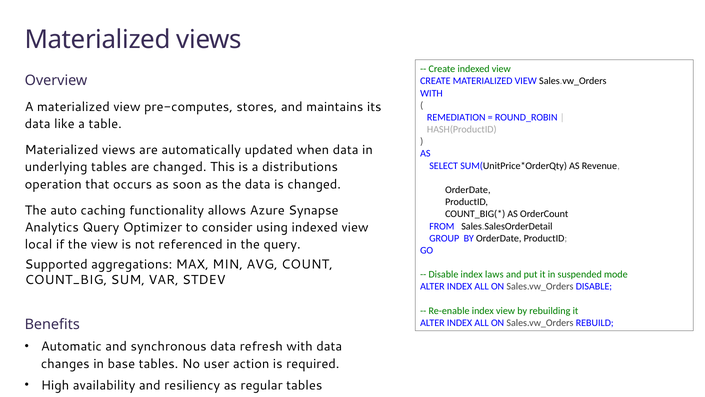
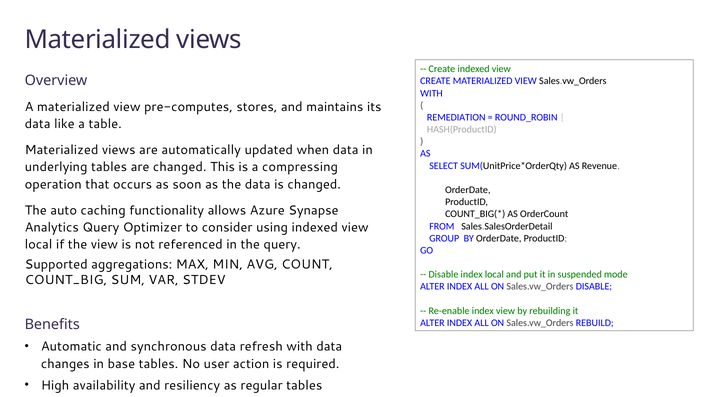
distributions: distributions -> compressing (300, 167)
index laws: laws -> local (494, 274)
